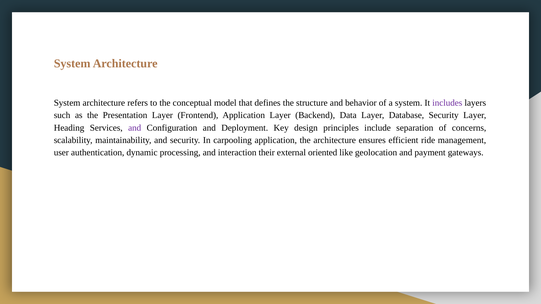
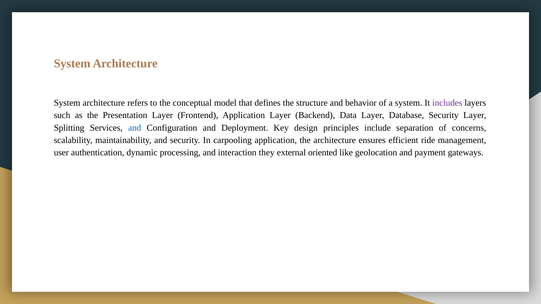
Heading: Heading -> Splitting (69, 128)
and colour: purple -> blue (135, 128)
their: their -> they (267, 153)
